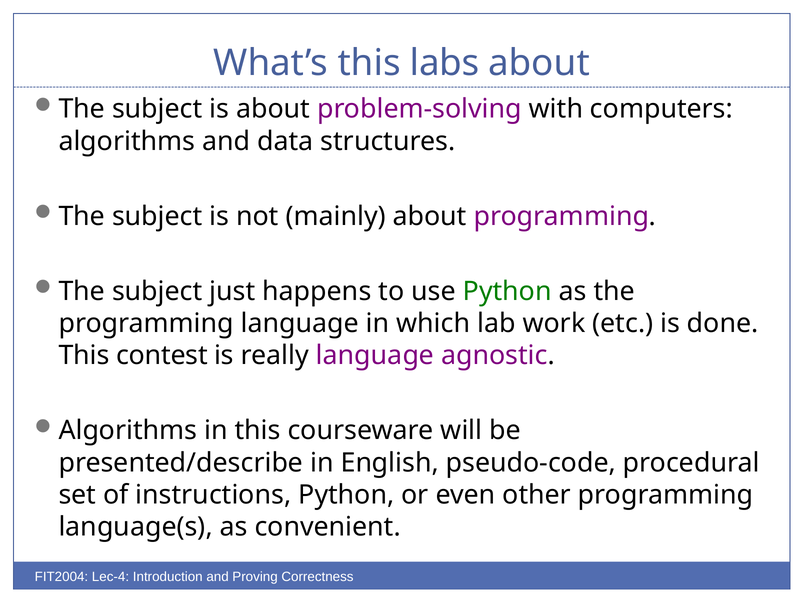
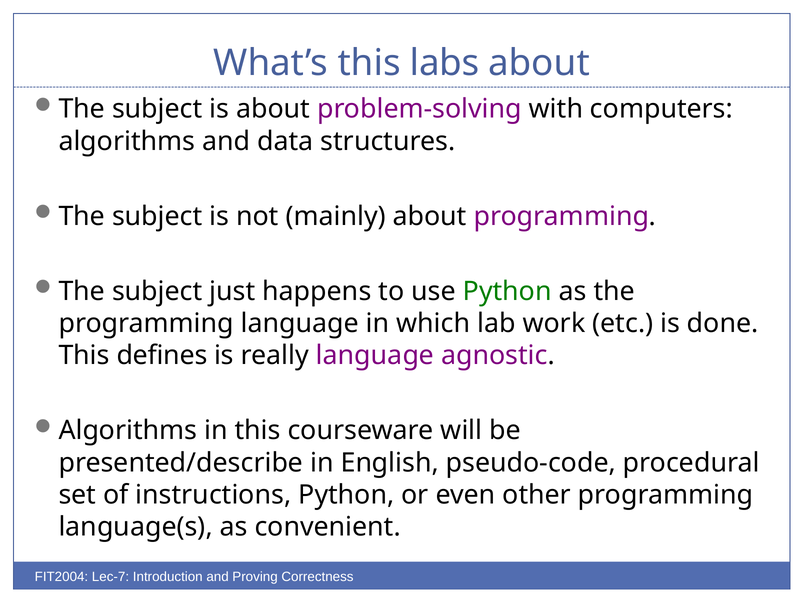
contest: contest -> defines (162, 356)
Lec-4: Lec-4 -> Lec-7 (110, 577)
